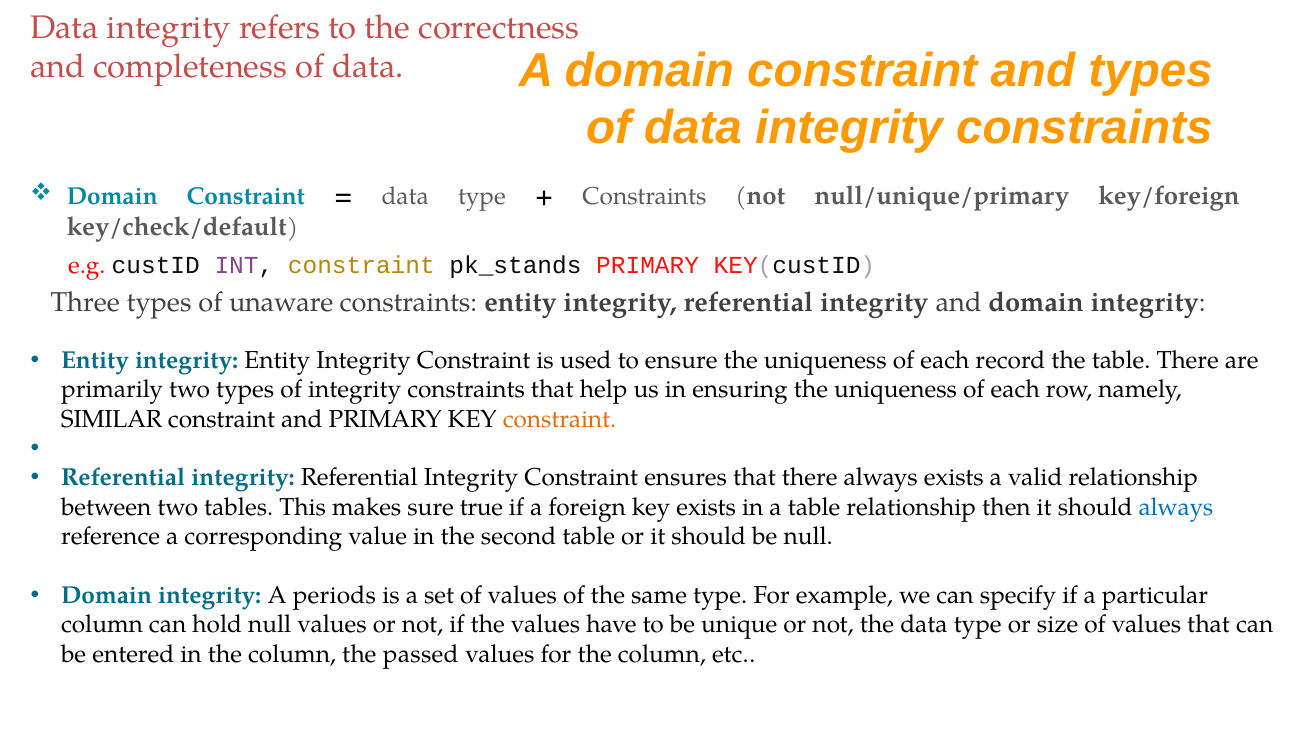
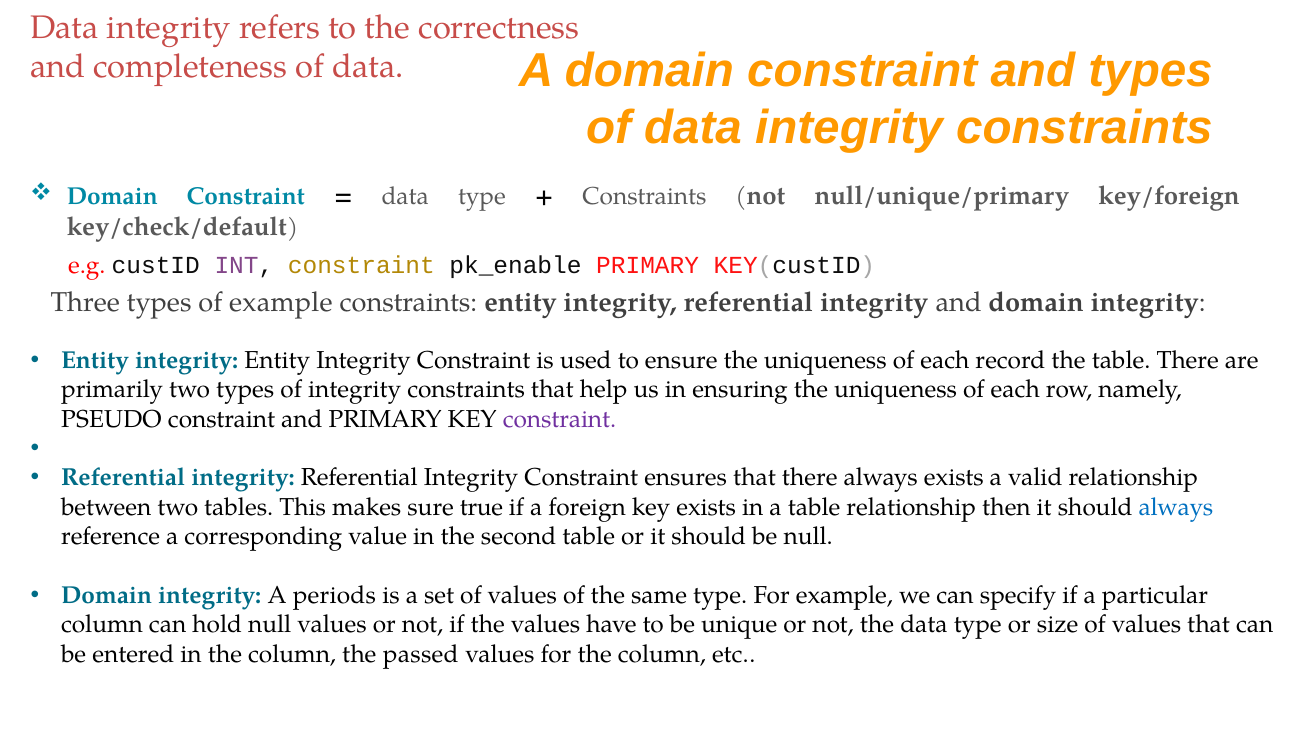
pk_stands: pk_stands -> pk_enable (515, 266)
of unaware: unaware -> example (281, 302)
SIMILAR: SIMILAR -> PSEUDO (111, 419)
constraint colour: orange -> purple (559, 419)
